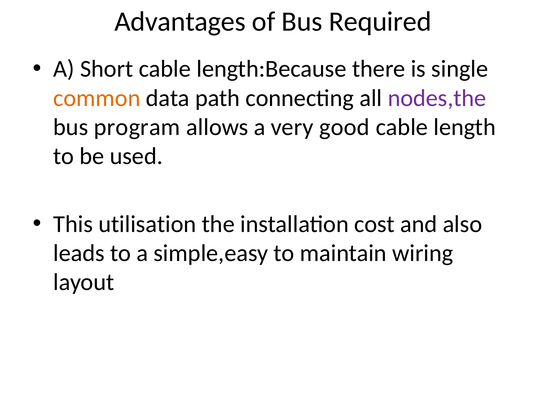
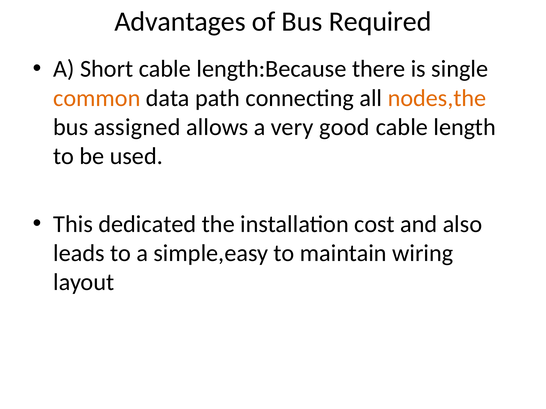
nodes,the colour: purple -> orange (437, 98)
program: program -> assigned (137, 127)
utilisation: utilisation -> dedicated (147, 224)
